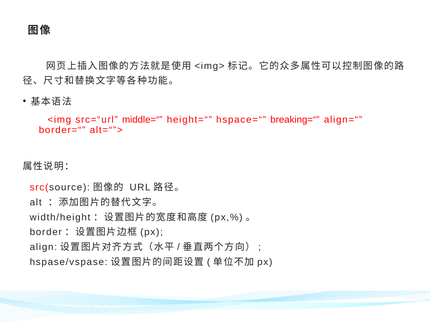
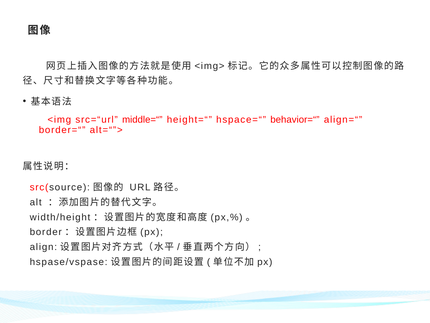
breaking=“: breaking=“ -> behavior=“ (295, 120)
